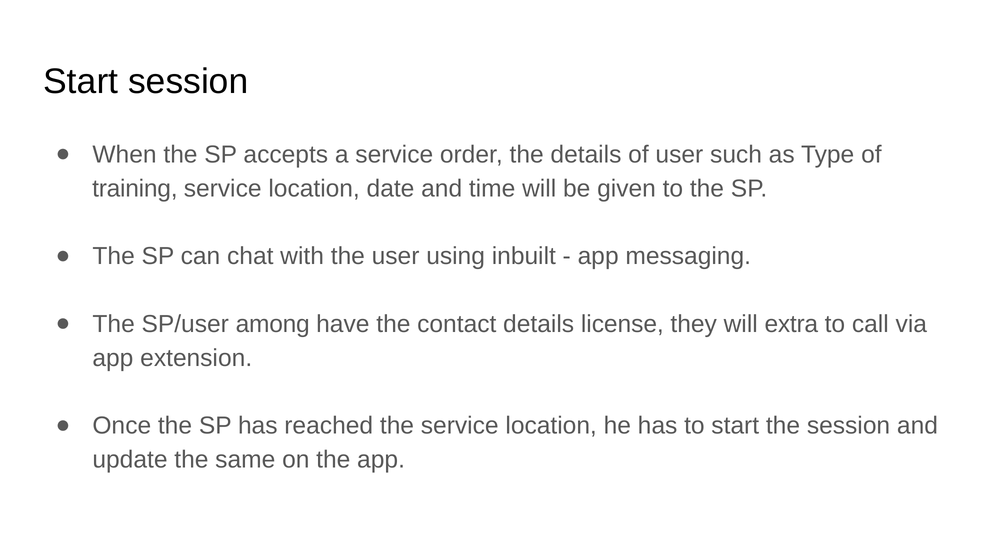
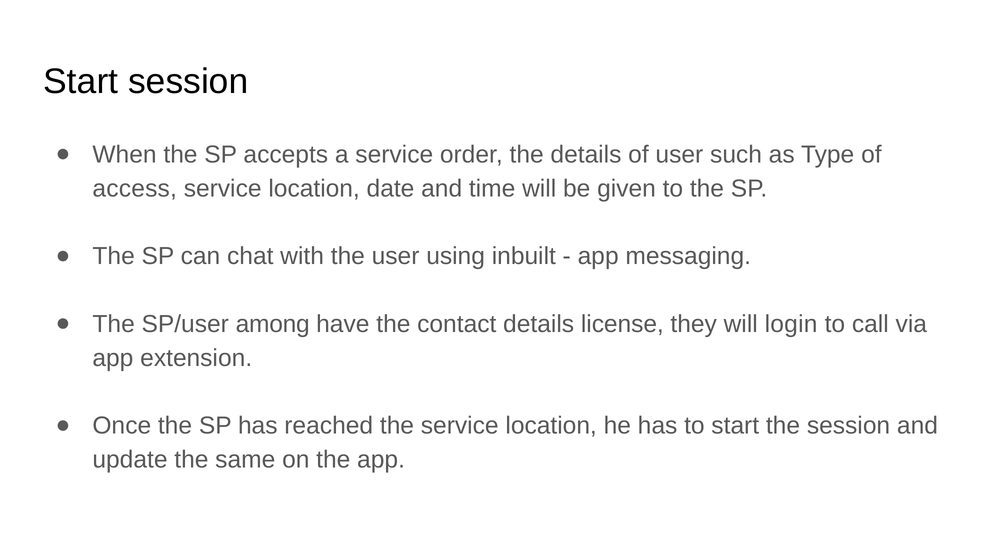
training: training -> access (135, 188)
extra: extra -> login (791, 324)
